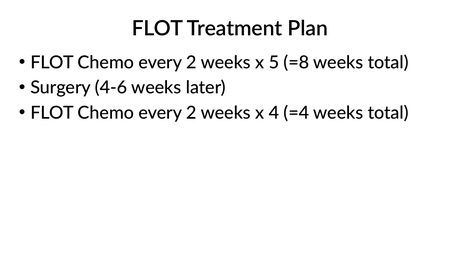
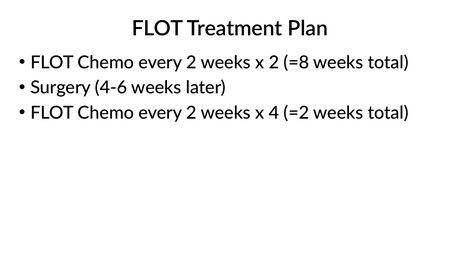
x 5: 5 -> 2 (274, 63)
=4: =4 -> =2 (296, 113)
